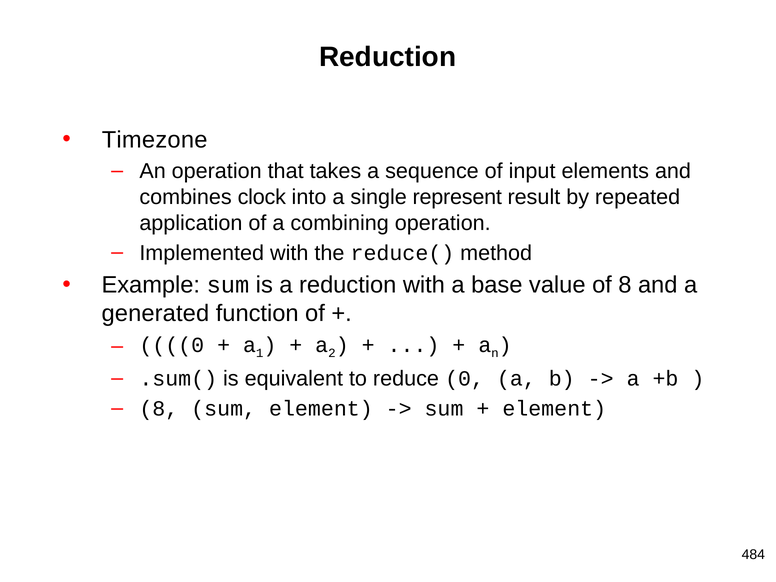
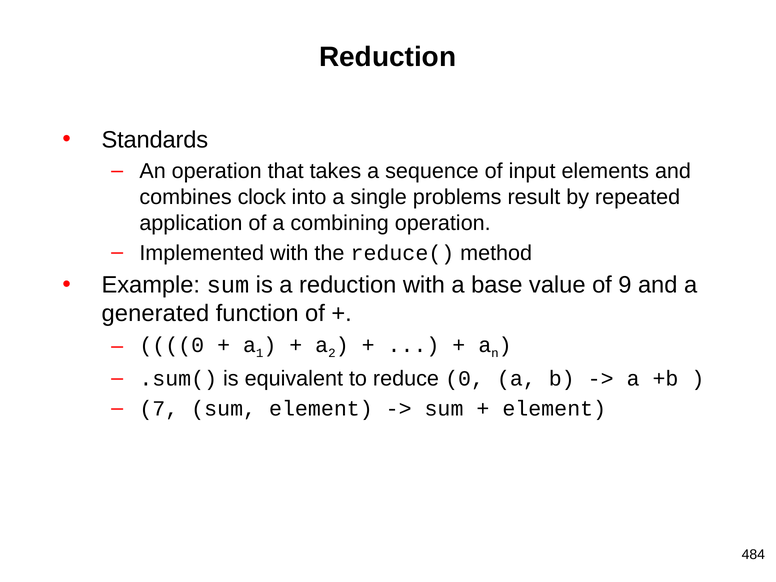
Timezone: Timezone -> Standards (155, 140)
represent: represent -> problems (457, 197)
of 8: 8 -> 9 (625, 285)
8: 8 -> 7 (159, 409)
